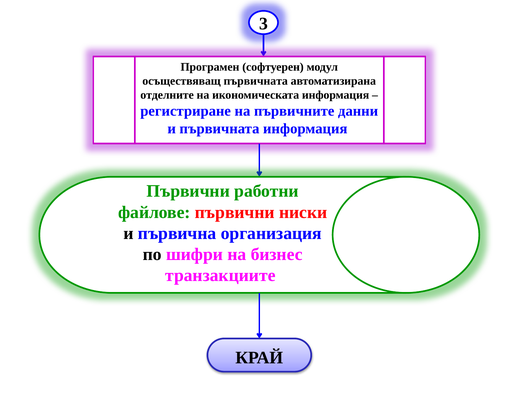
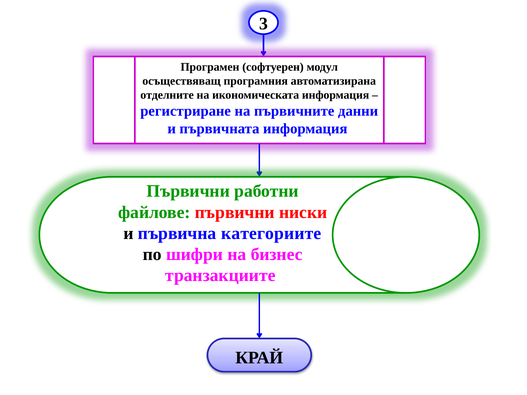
осъществяващ първичната: първичната -> програмния (256, 81)
организация: организация -> категориите (271, 233)
